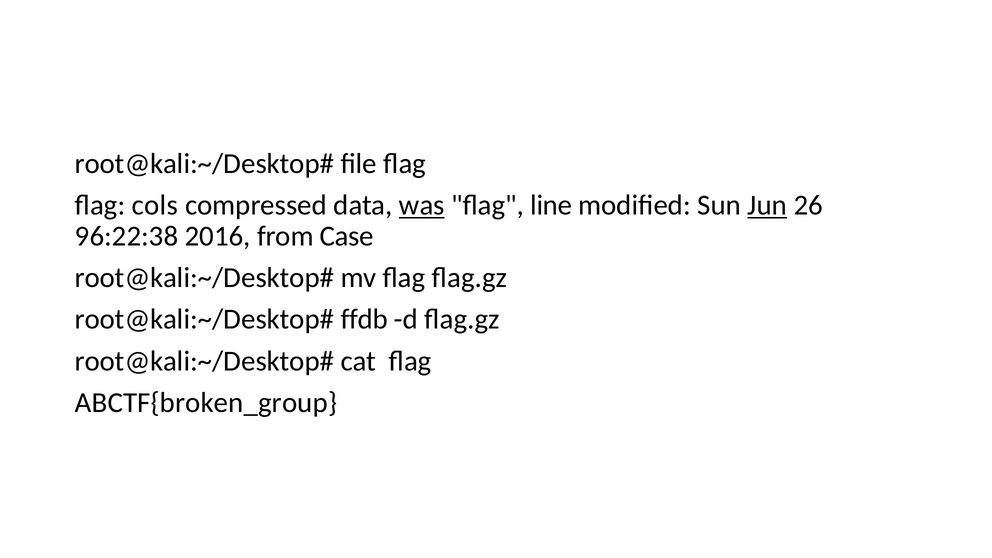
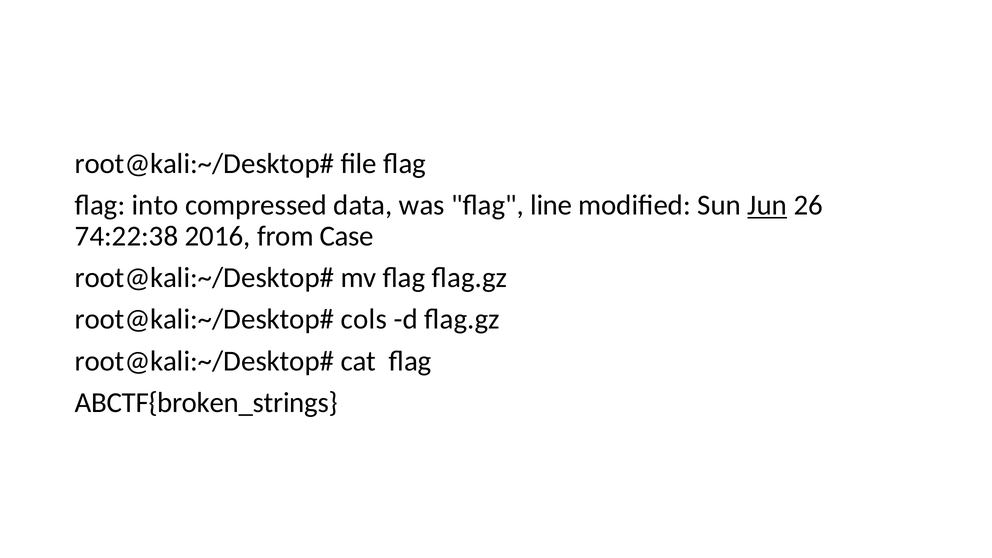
cols: cols -> into (155, 205)
was underline: present -> none (422, 205)
96:22:38: 96:22:38 -> 74:22:38 (127, 236)
ffdb: ffdb -> cols (364, 319)
ABCTF{broken_group: ABCTF{broken_group -> ABCTF{broken_strings (206, 403)
